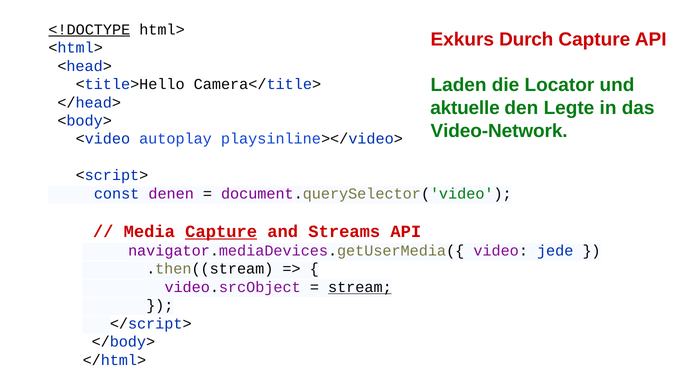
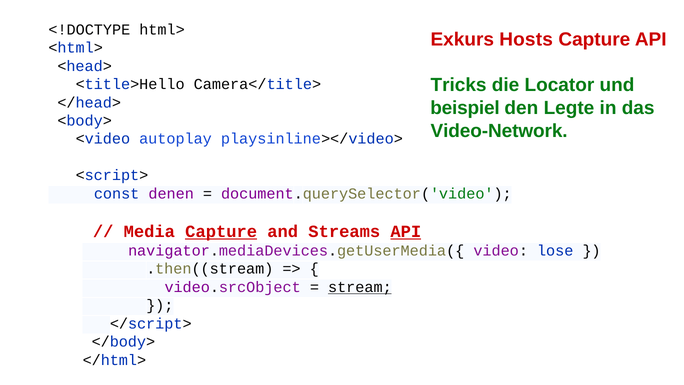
<!DOCTYPE underline: present -> none (89, 30)
Durch: Durch -> Hosts (526, 39)
Laden: Laden -> Tricks (459, 85)
aktuelle: aktuelle -> beispiel (465, 108)
API underline: none -> present (406, 231)
jede: jede -> lose (555, 251)
